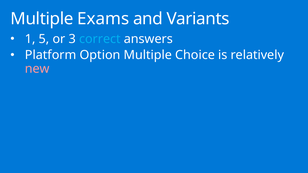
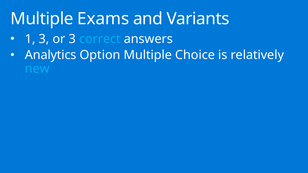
1 5: 5 -> 3 (44, 39)
Platform: Platform -> Analytics (51, 55)
new colour: pink -> light blue (37, 69)
